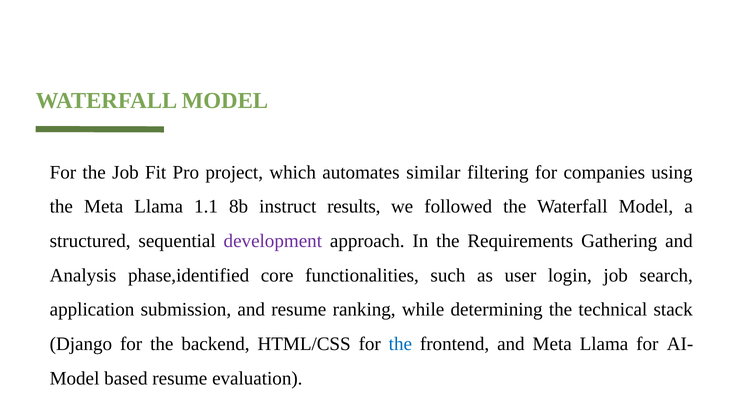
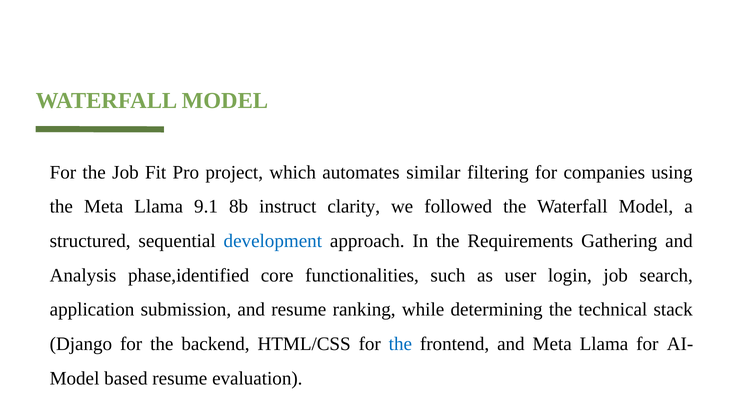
1.1: 1.1 -> 9.1 (206, 207)
results: results -> clarity (354, 207)
development colour: purple -> blue (273, 241)
